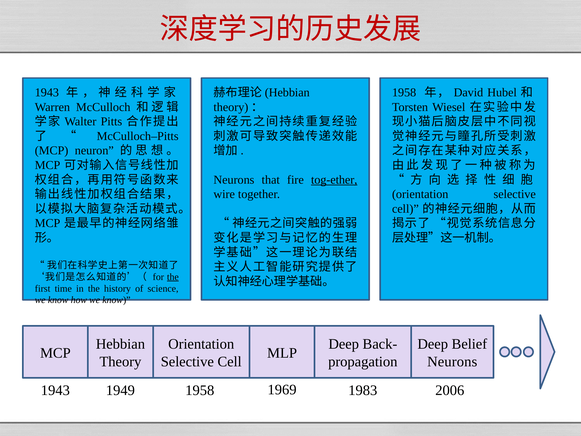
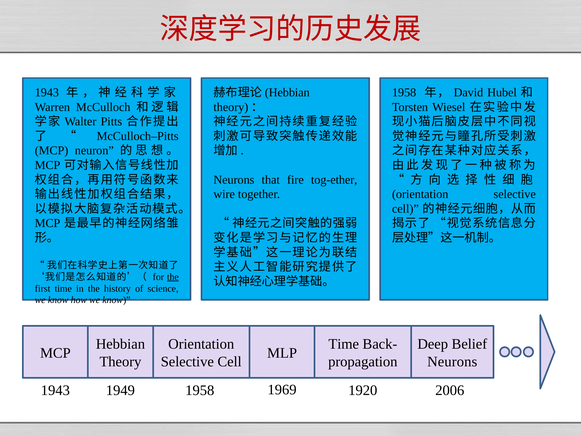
tog-ether underline: present -> none (334, 180)
Deep: Deep -> Time (344, 344)
1983: 1983 -> 1920 (363, 390)
